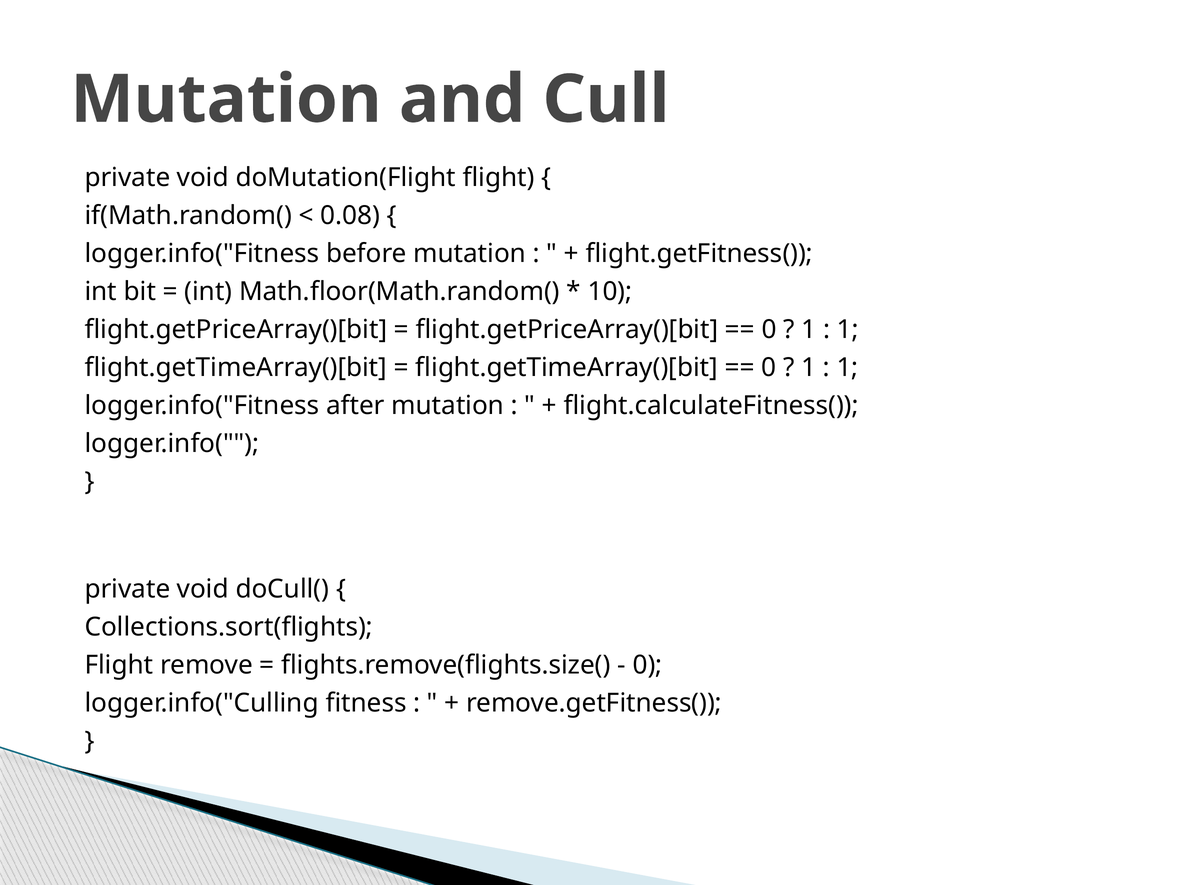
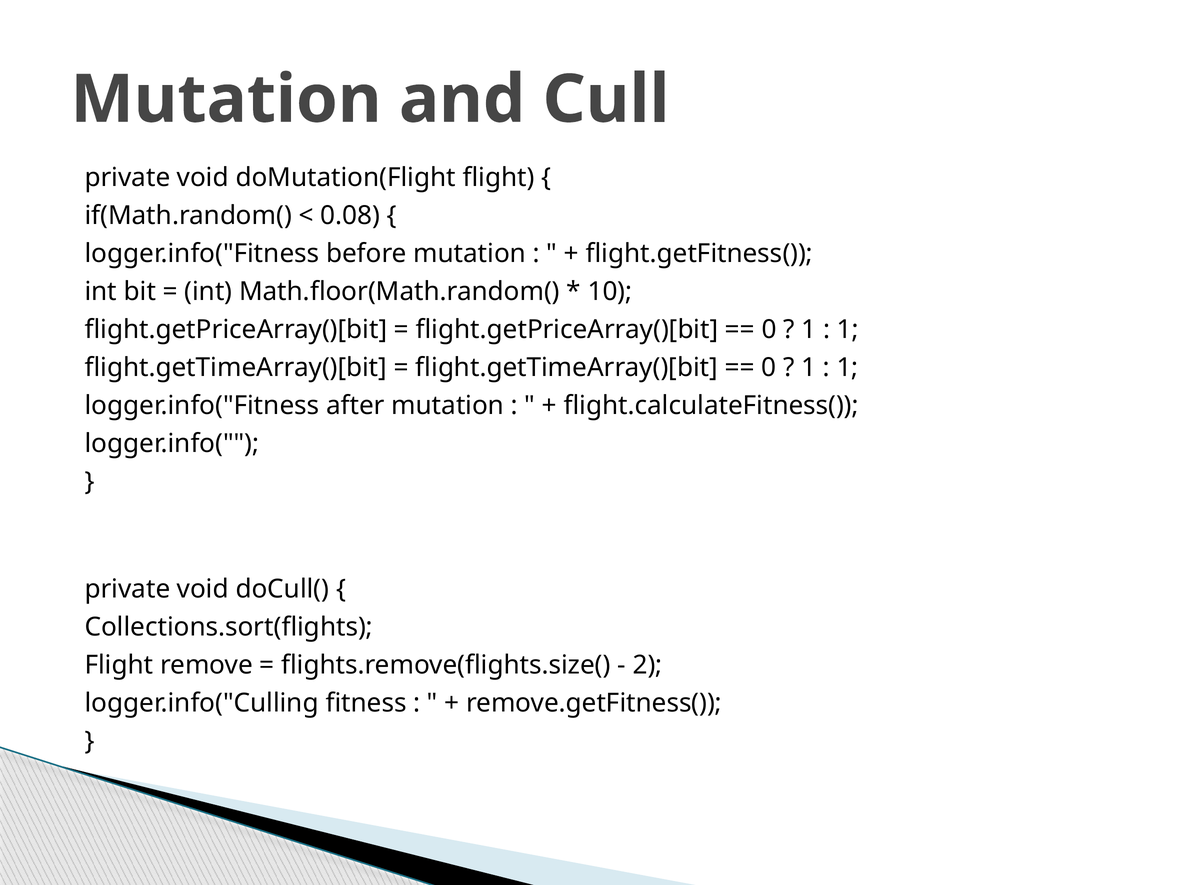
0: 0 -> 2 (647, 665)
